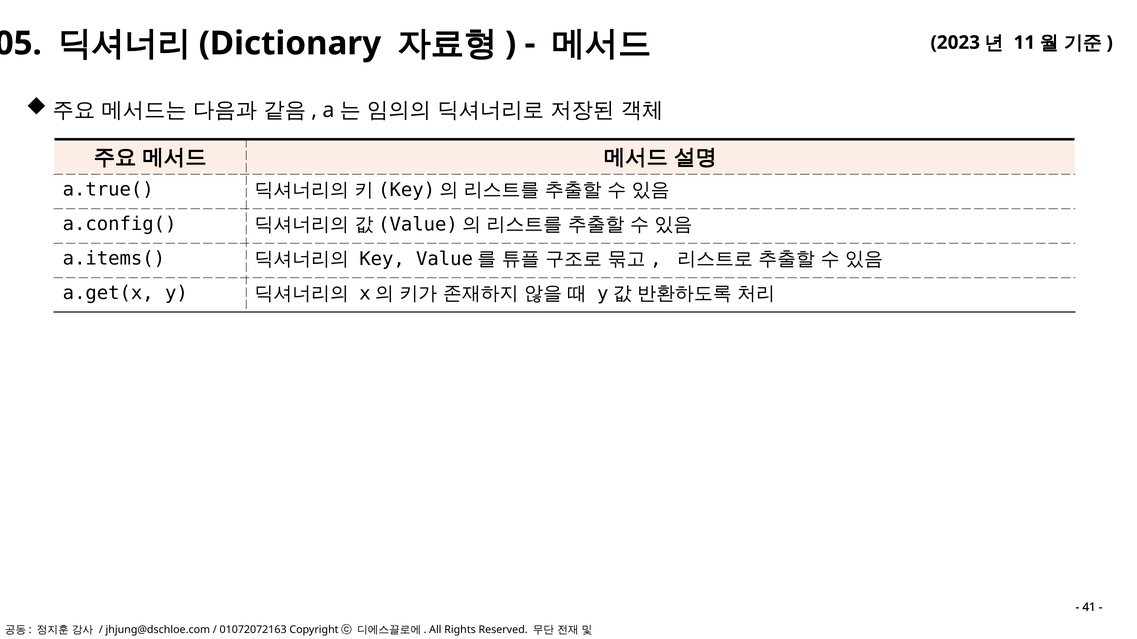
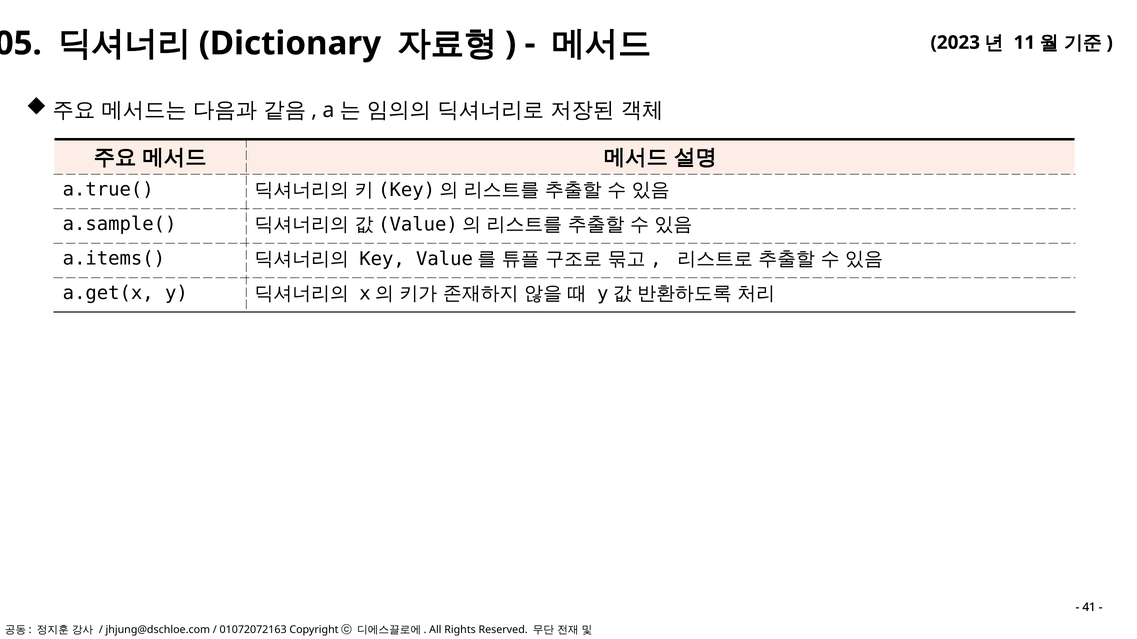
a.config(: a.config( -> a.sample( (120, 224)
